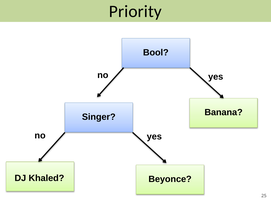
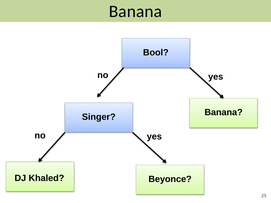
Priority: Priority -> Banana (135, 11)
